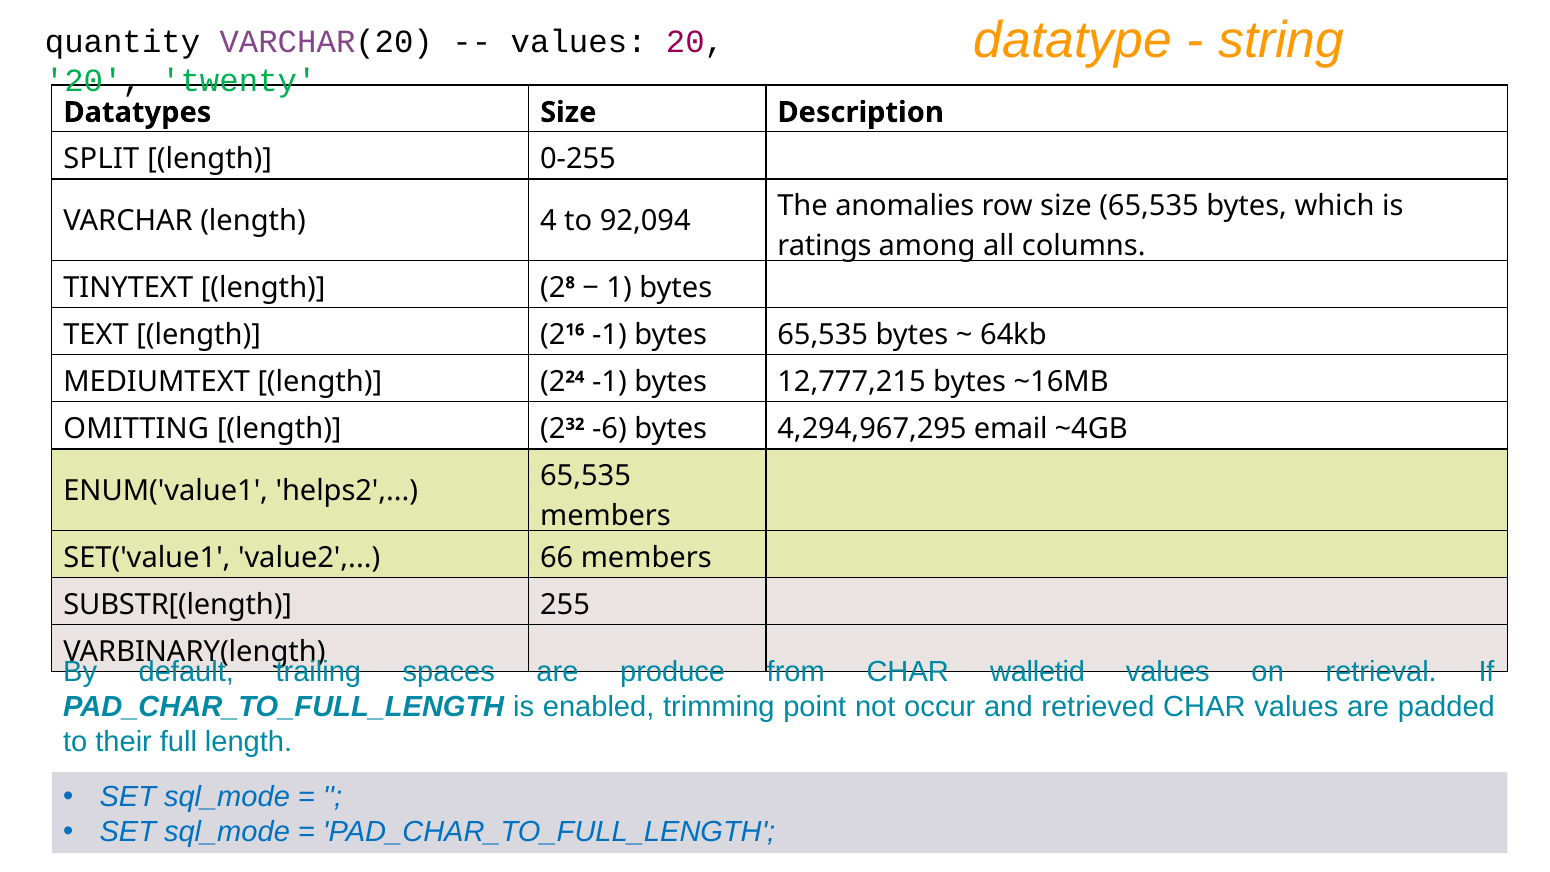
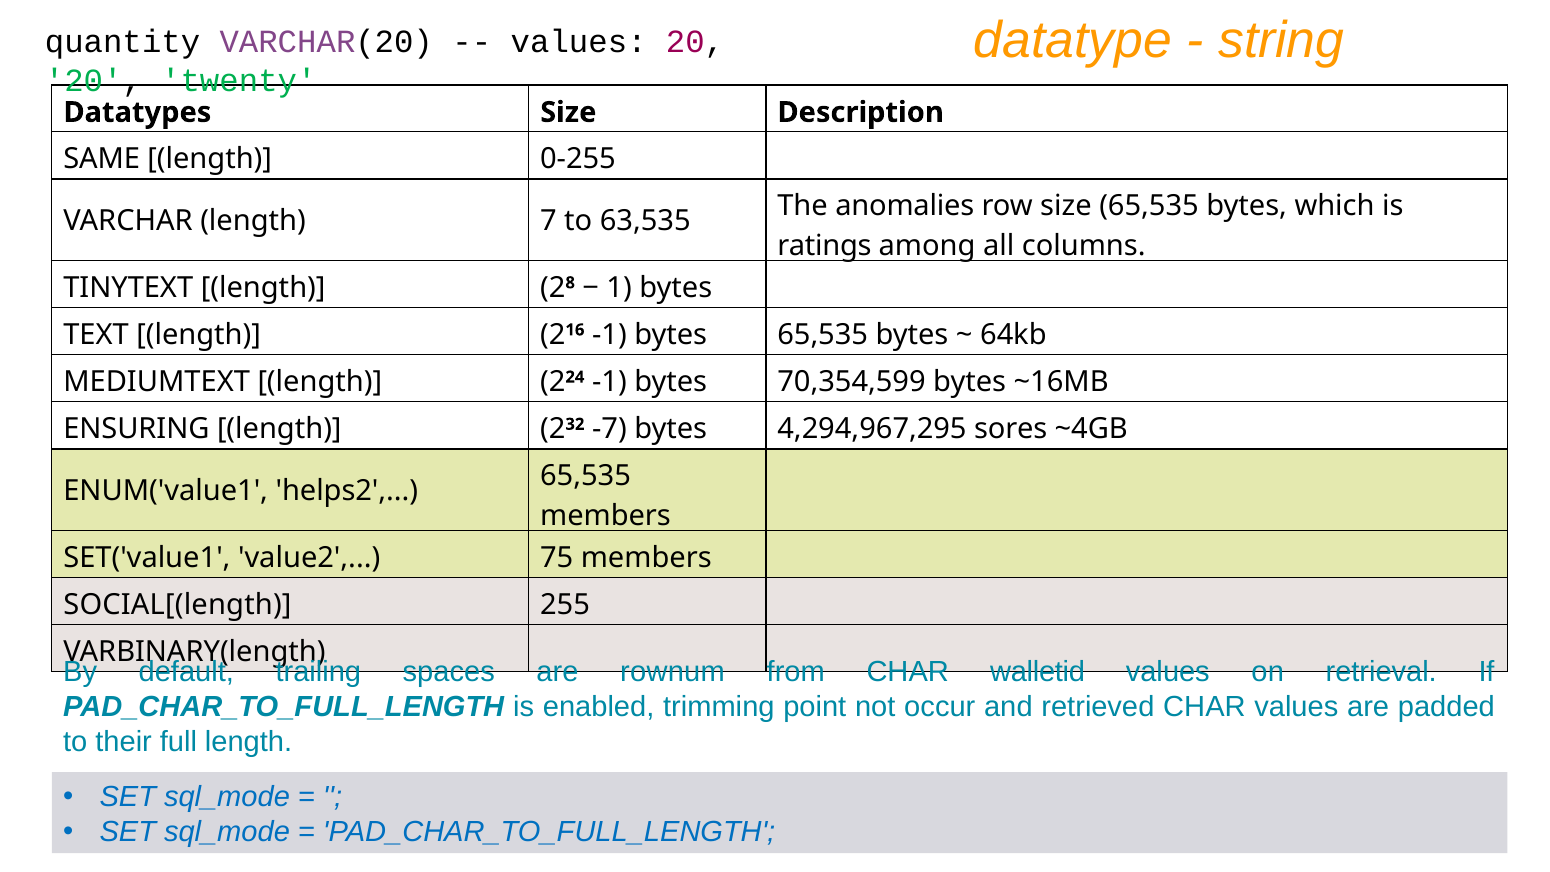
SPLIT: SPLIT -> SAME (102, 159)
4: 4 -> 7 (549, 221)
92,094: 92,094 -> 63,535 (645, 221)
12,777,215: 12,777,215 -> 70,354,599 (852, 382)
OMITTING: OMITTING -> ENSURING (136, 429)
-6: -6 -> -7 (609, 429)
email: email -> sores (1011, 429)
66: 66 -> 75 (557, 557)
SUBSTR[(length: SUBSTR[(length -> SOCIAL[(length (177, 605)
produce: produce -> rownum (673, 672)
